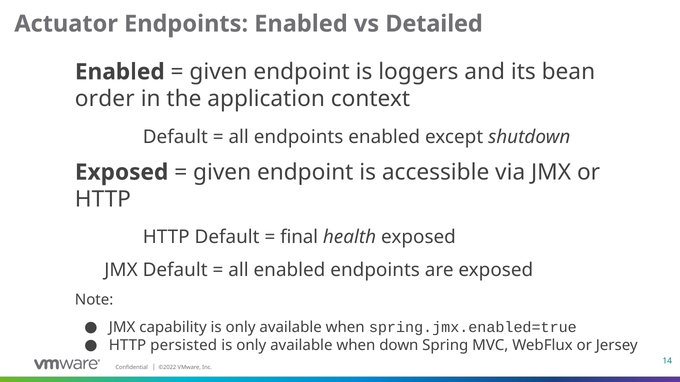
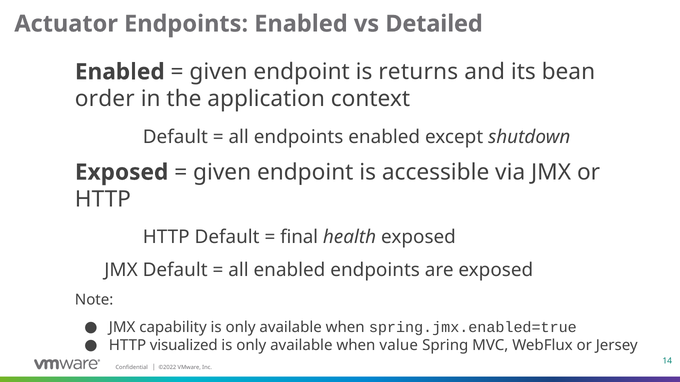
loggers: loggers -> returns (418, 72)
persisted: persisted -> visualized (184, 346)
down: down -> value (399, 346)
